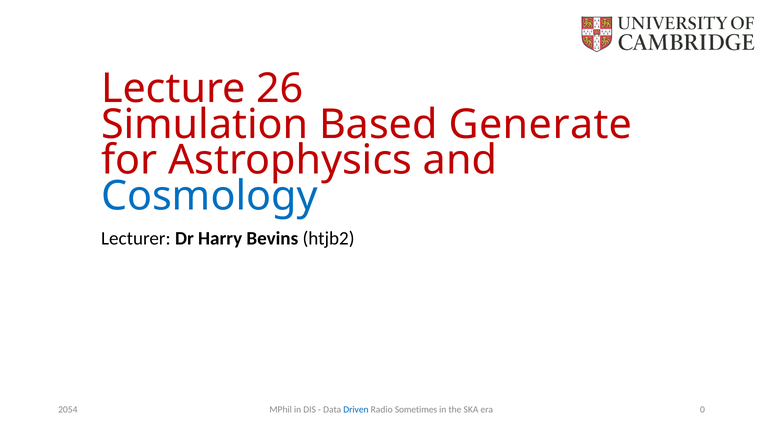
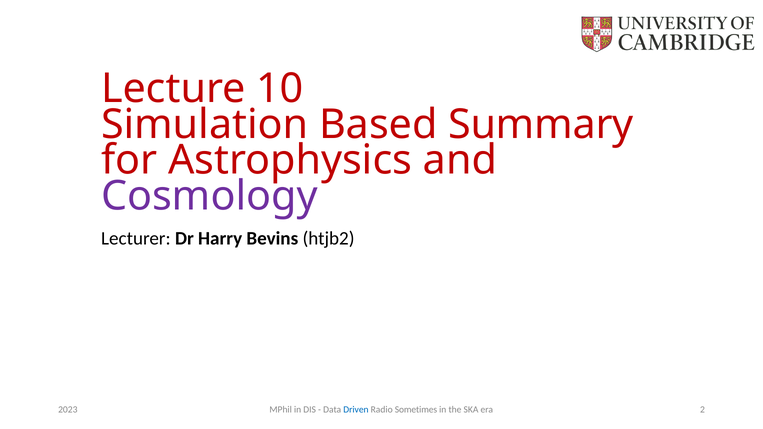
26: 26 -> 10 (280, 89)
Generate: Generate -> Summary (541, 125)
Cosmology colour: blue -> purple (209, 196)
0: 0 -> 2 (702, 410)
2054: 2054 -> 2023 (68, 410)
